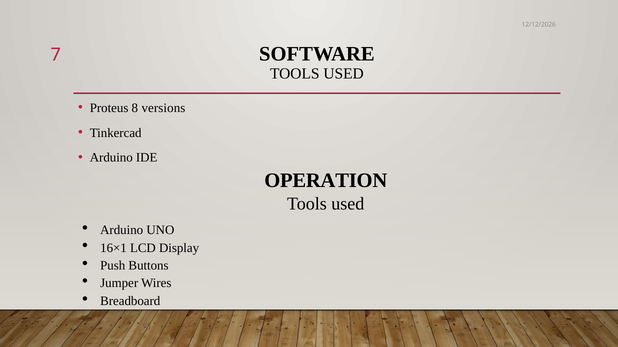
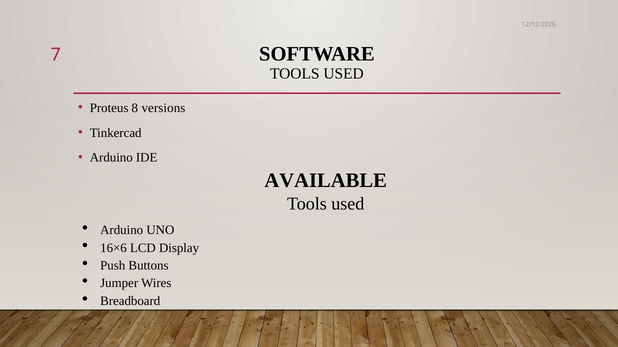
OPERATION: OPERATION -> AVAILABLE (326, 181)
16×1: 16×1 -> 16×6 (114, 248)
